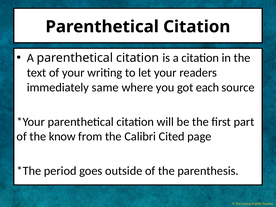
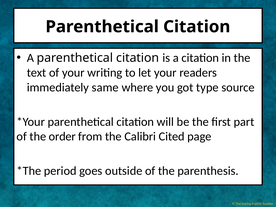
each: each -> type (207, 87)
know: know -> order (62, 136)
